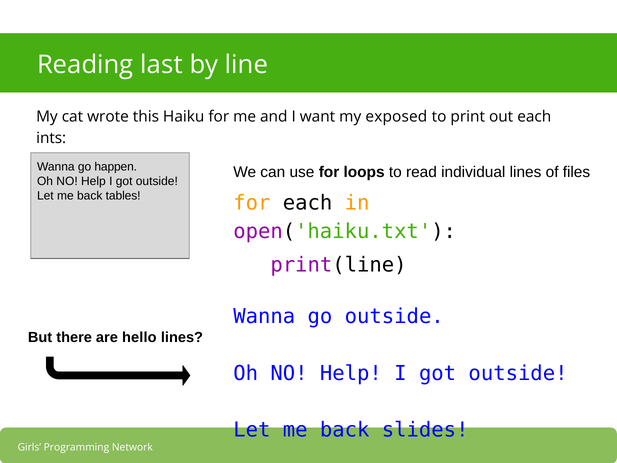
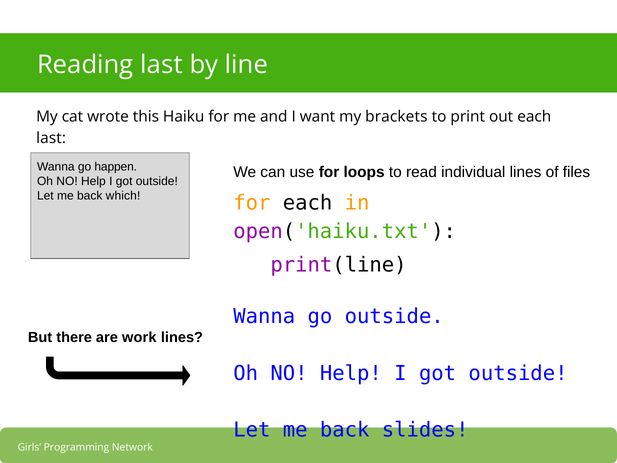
exposed: exposed -> brackets (396, 117)
ints: ints -> last (51, 138)
tables: tables -> which (123, 196)
hello: hello -> work (139, 337)
